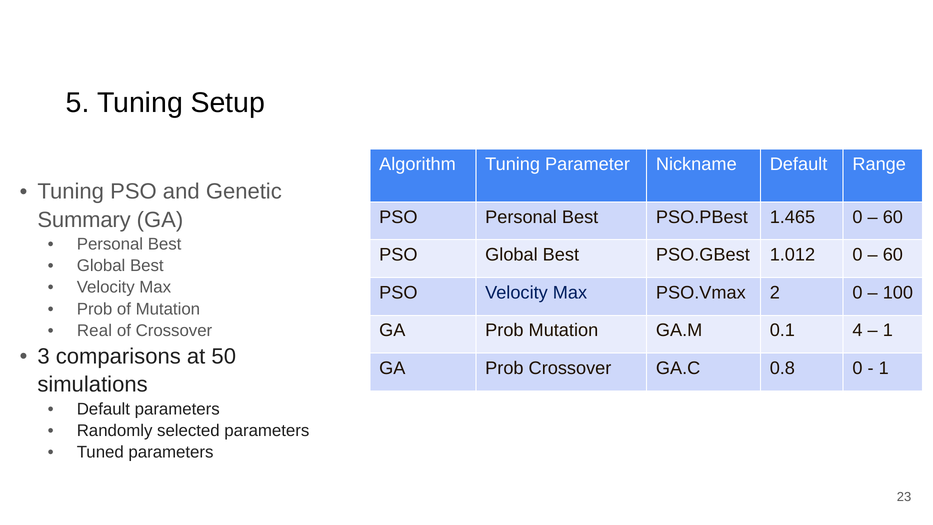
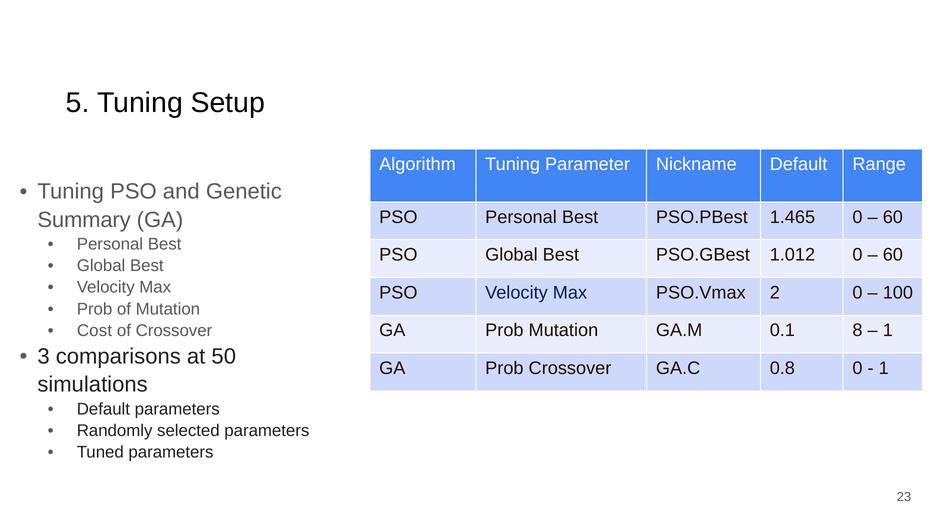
4: 4 -> 8 (858, 330)
Real: Real -> Cost (94, 331)
